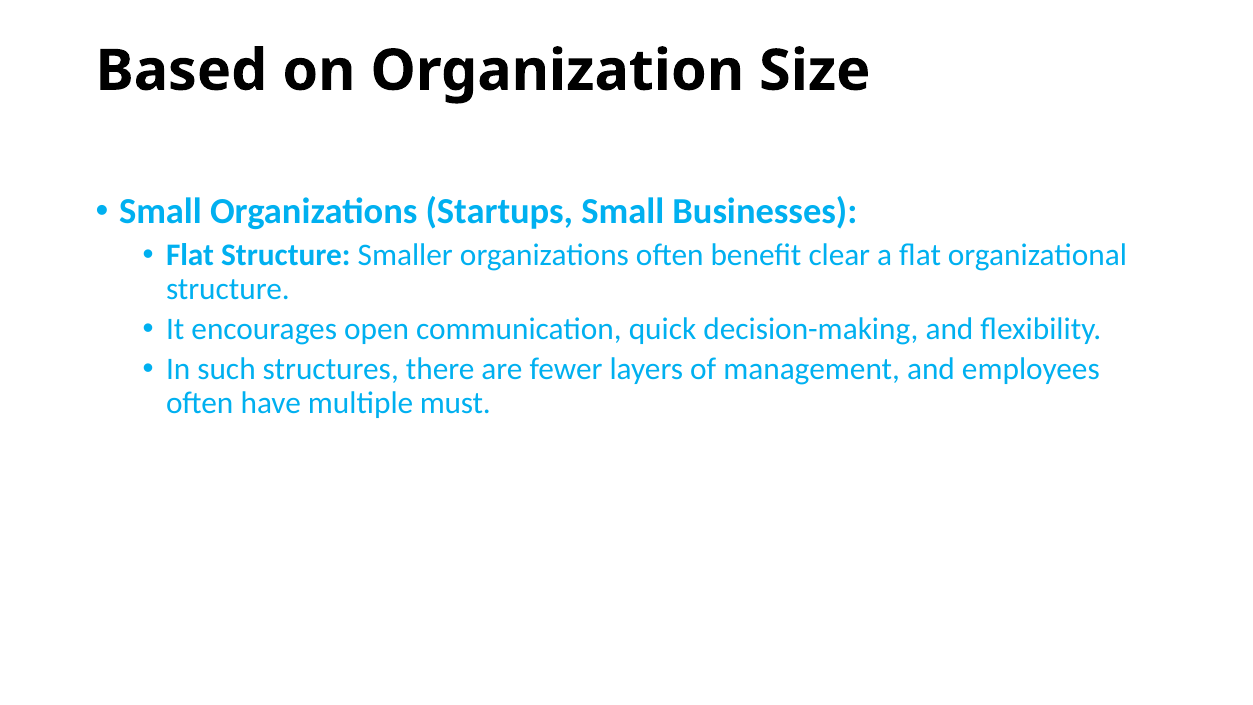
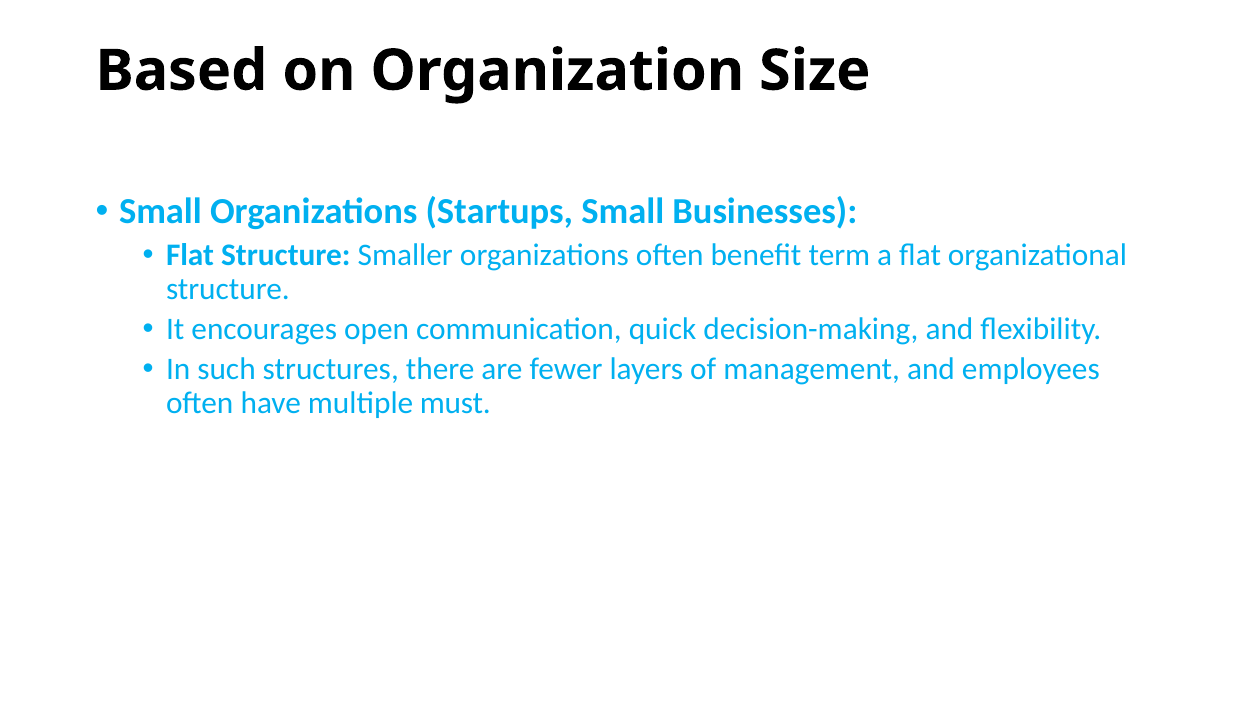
clear: clear -> term (839, 255)
